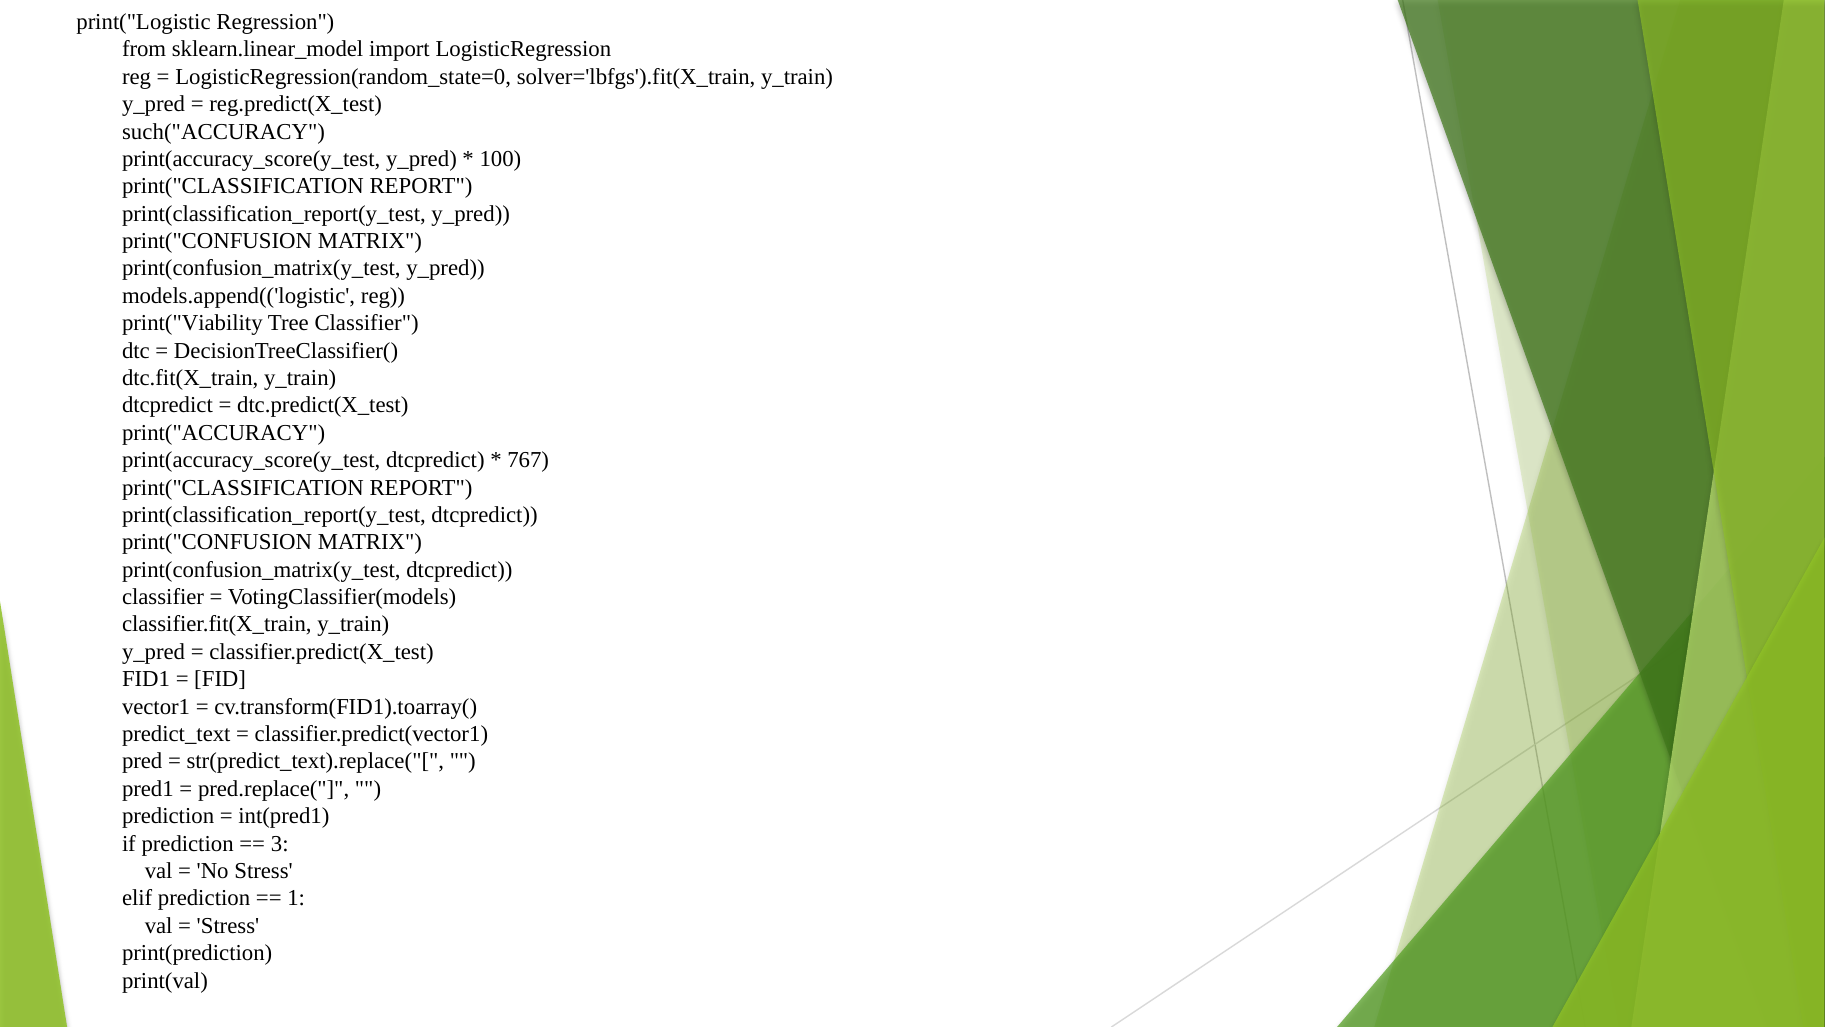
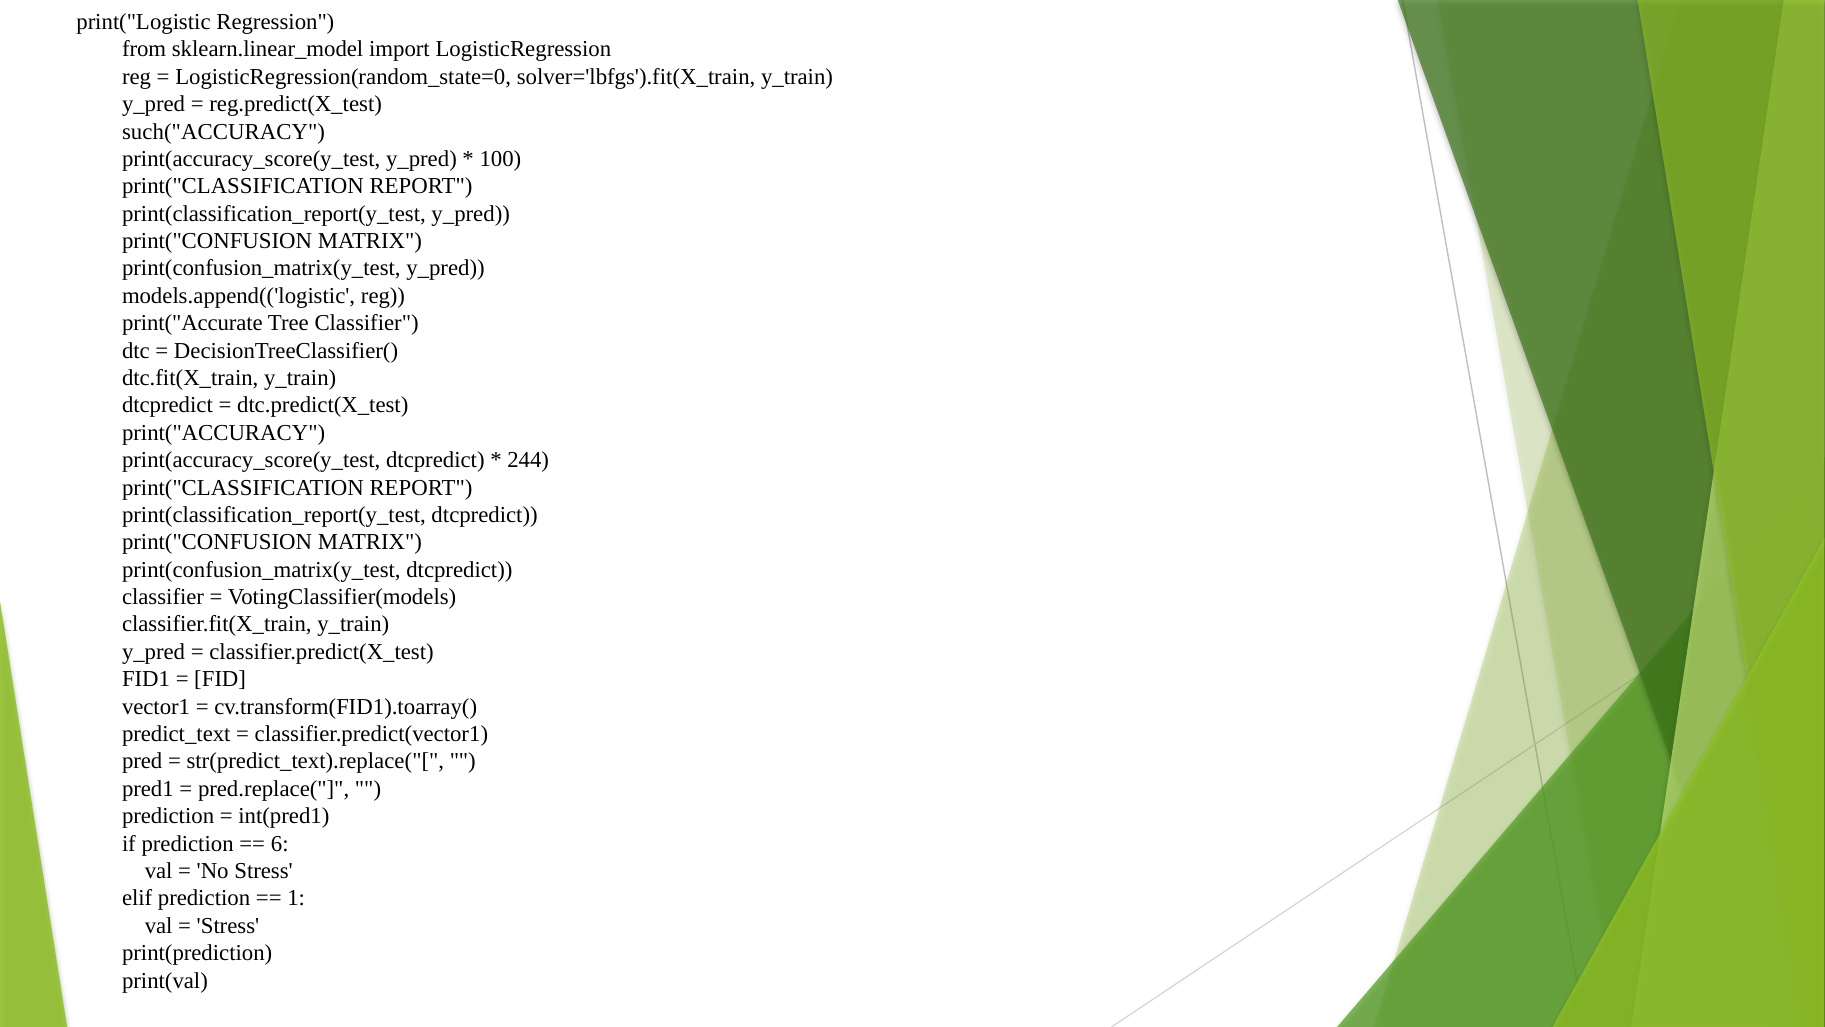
print("Viability: print("Viability -> print("Accurate (192, 323)
767: 767 -> 244 (528, 460)
3: 3 -> 6 (280, 843)
